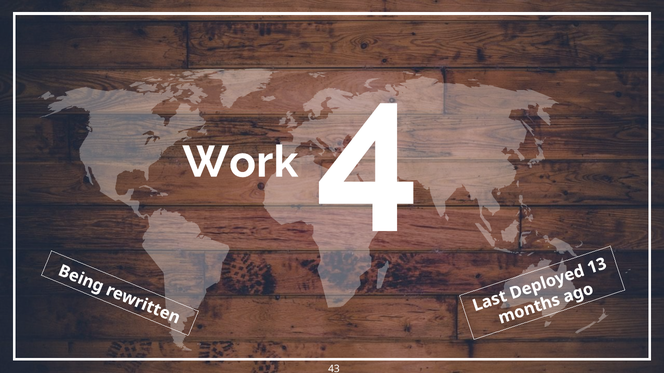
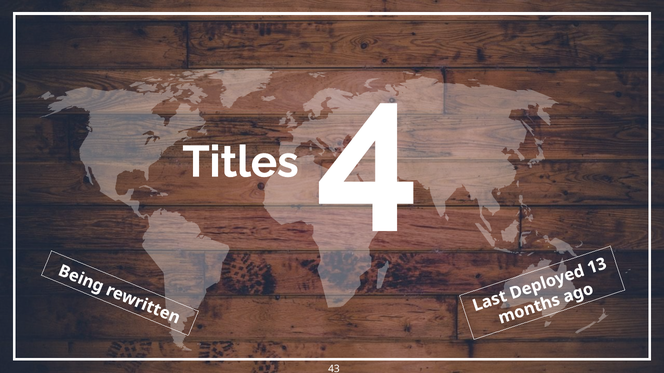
Work: Work -> Titles (241, 162)
